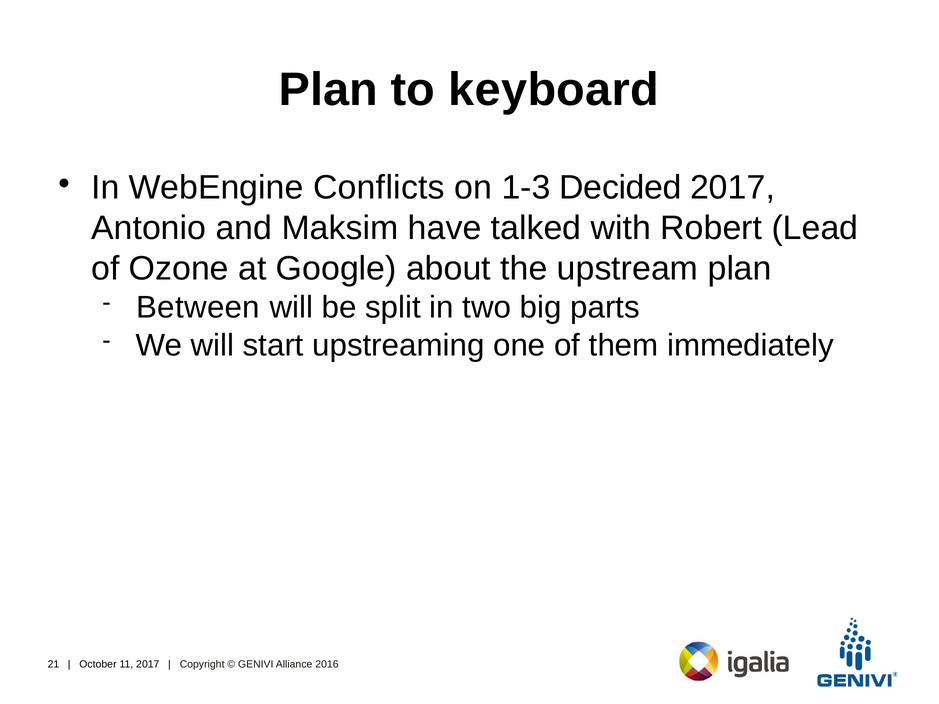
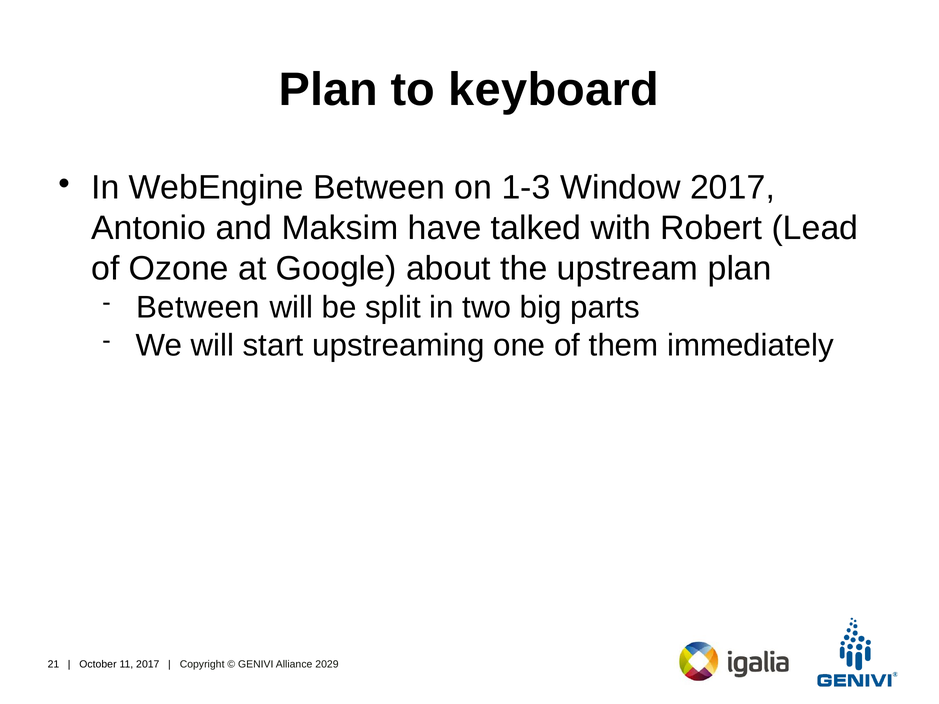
WebEngine Conflicts: Conflicts -> Between (379, 187)
Decided: Decided -> Window (620, 187)
2016: 2016 -> 2029 (327, 664)
